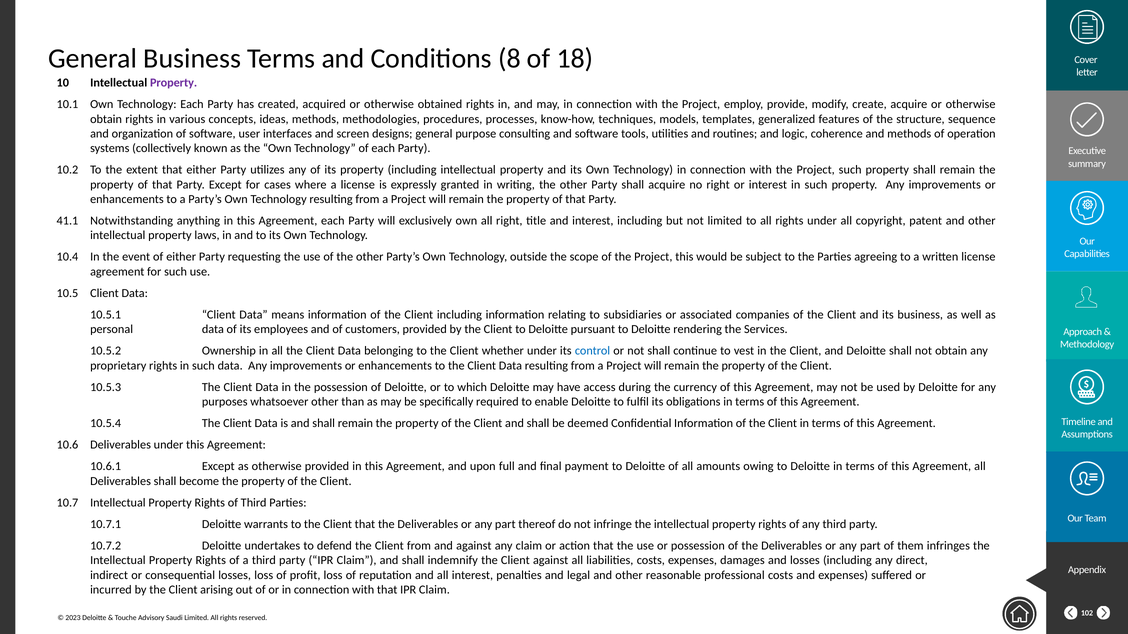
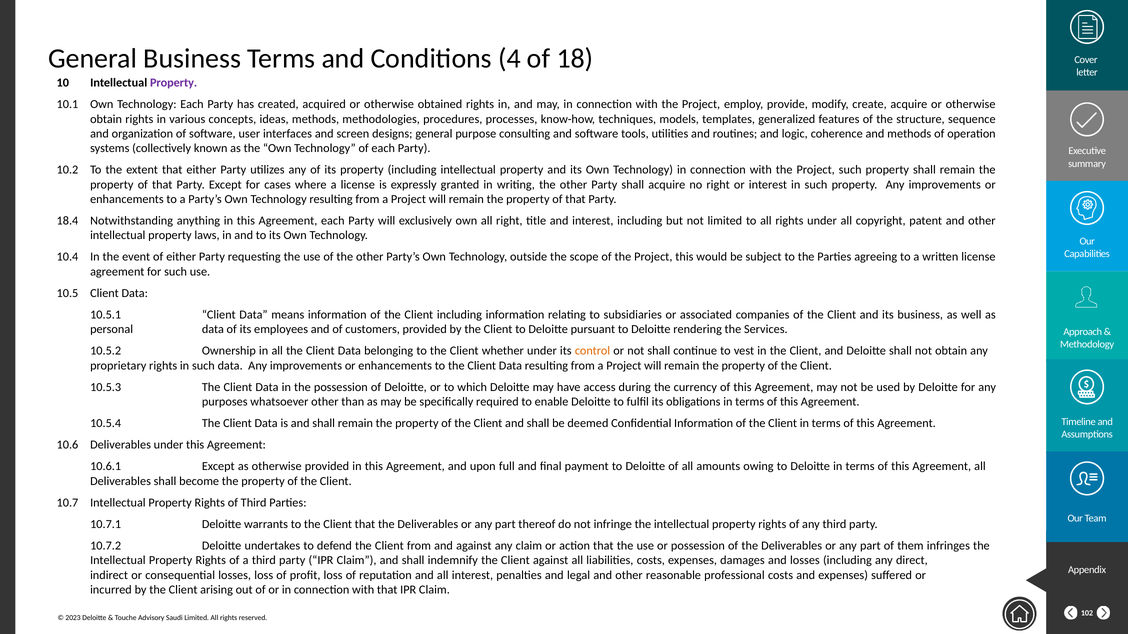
8: 8 -> 4 (509, 59)
41.1: 41.1 -> 18.4 (67, 221)
control colour: blue -> orange (593, 351)
